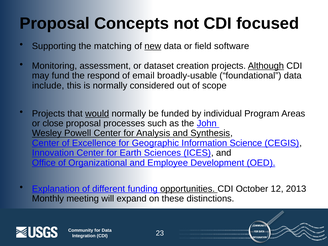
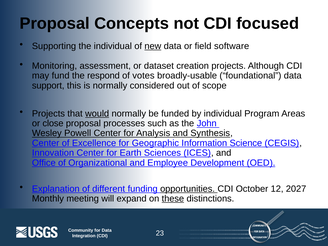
the matching: matching -> individual (113, 46)
Although underline: present -> none (266, 66)
email: email -> votes (143, 76)
include: include -> support (48, 86)
2013: 2013 -> 2027 (296, 189)
these underline: none -> present (173, 199)
